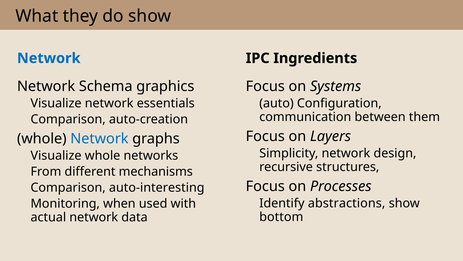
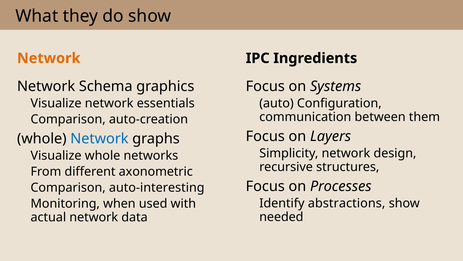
Network colour: blue -> orange (49, 58)
mechanisms: mechanisms -> axonometric (156, 171)
bottom: bottom -> needed (281, 217)
